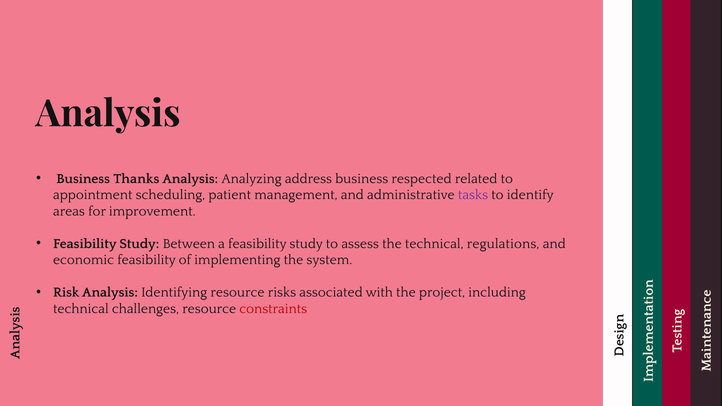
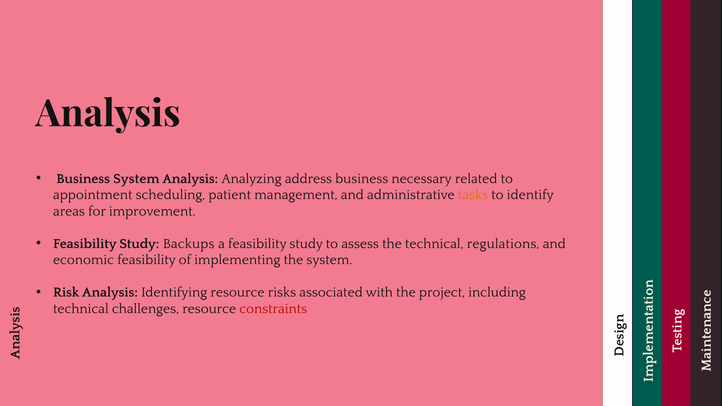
Business Thanks: Thanks -> System (136, 179)
respected: respected -> necessary (422, 179)
tasks colour: purple -> orange (473, 195)
Between: Between -> Backups (189, 244)
